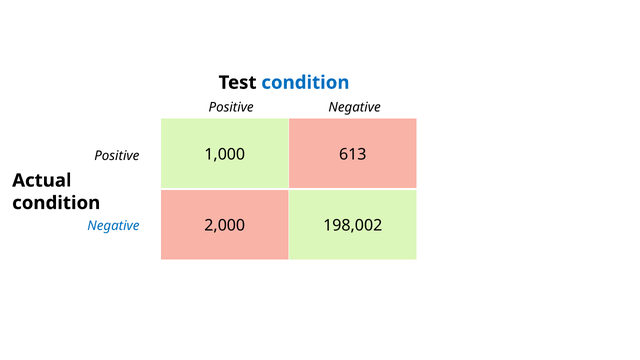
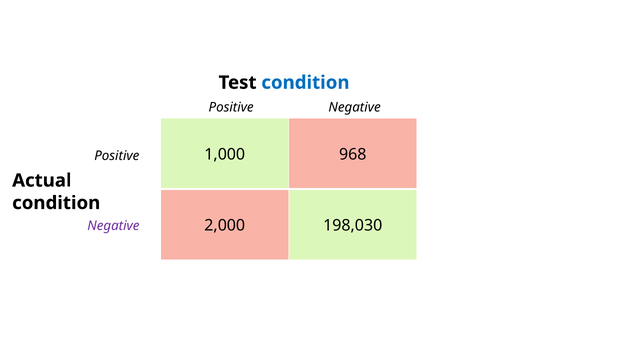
613: 613 -> 968 (353, 155)
198,002: 198,002 -> 198,030 (353, 225)
Negative colour: blue -> purple (113, 226)
